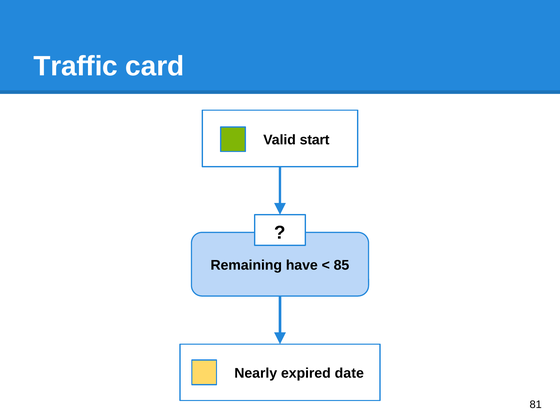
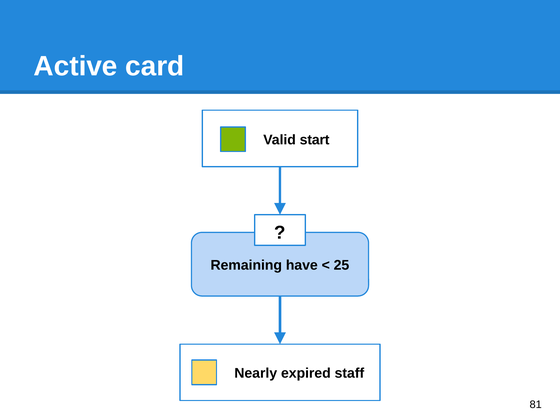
Traffic: Traffic -> Active (76, 66)
85: 85 -> 25 (341, 265)
date: date -> staff (349, 373)
